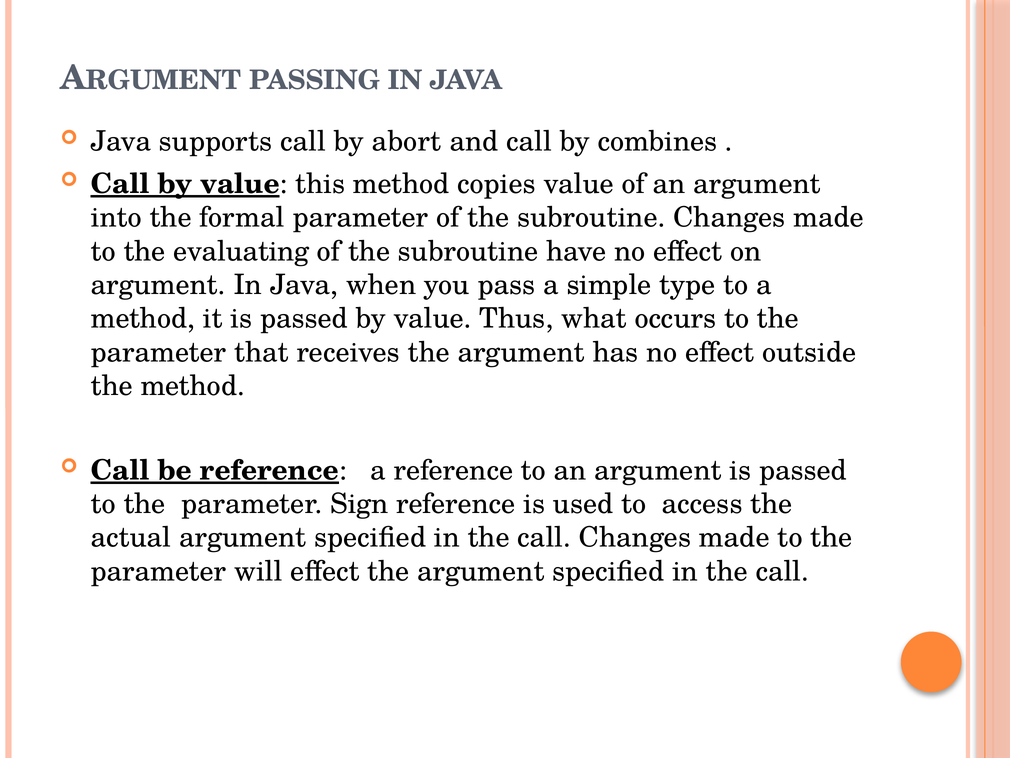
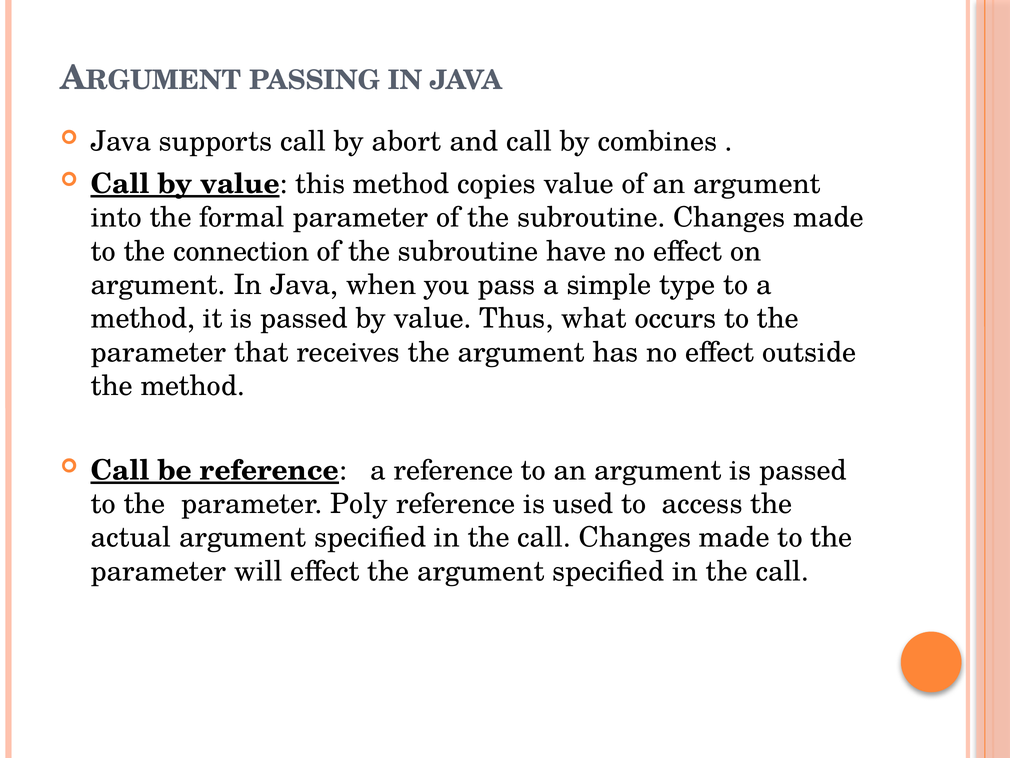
evaluating: evaluating -> connection (241, 251)
Sign: Sign -> Poly (359, 504)
